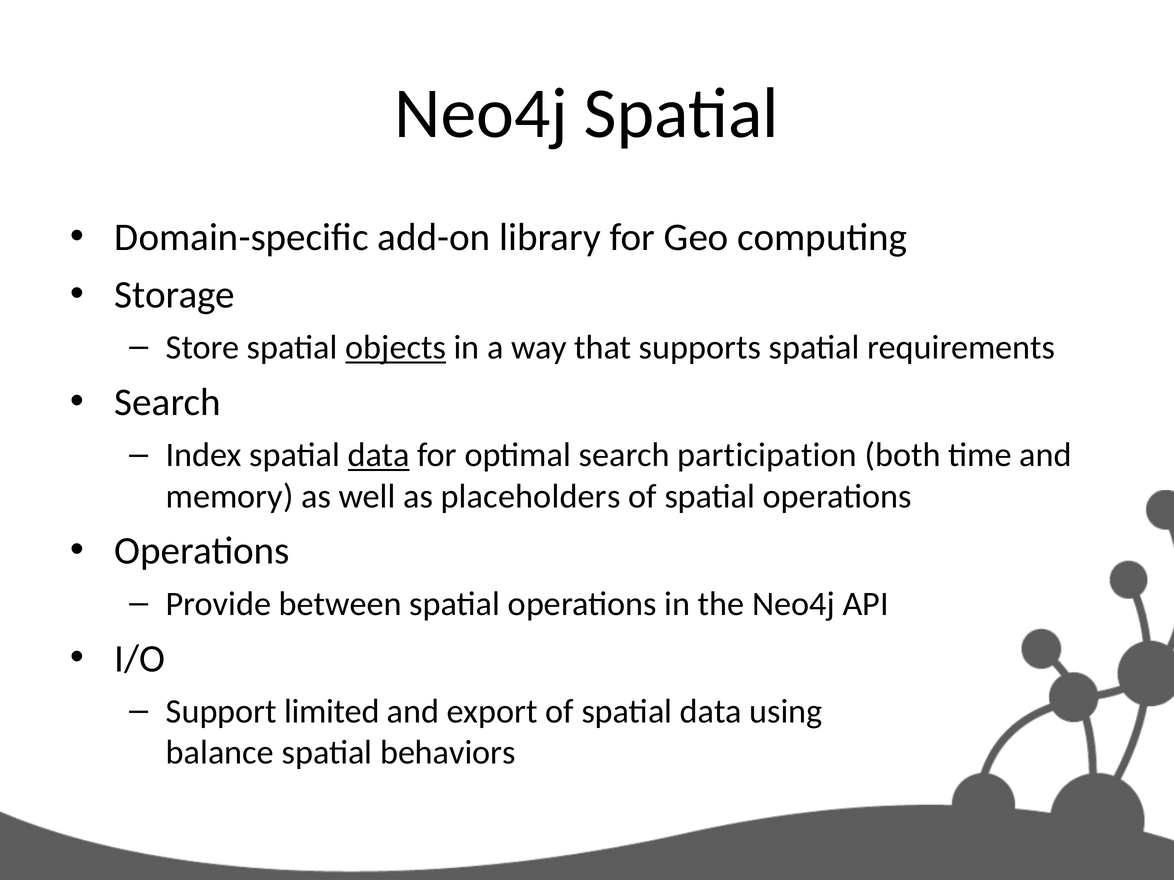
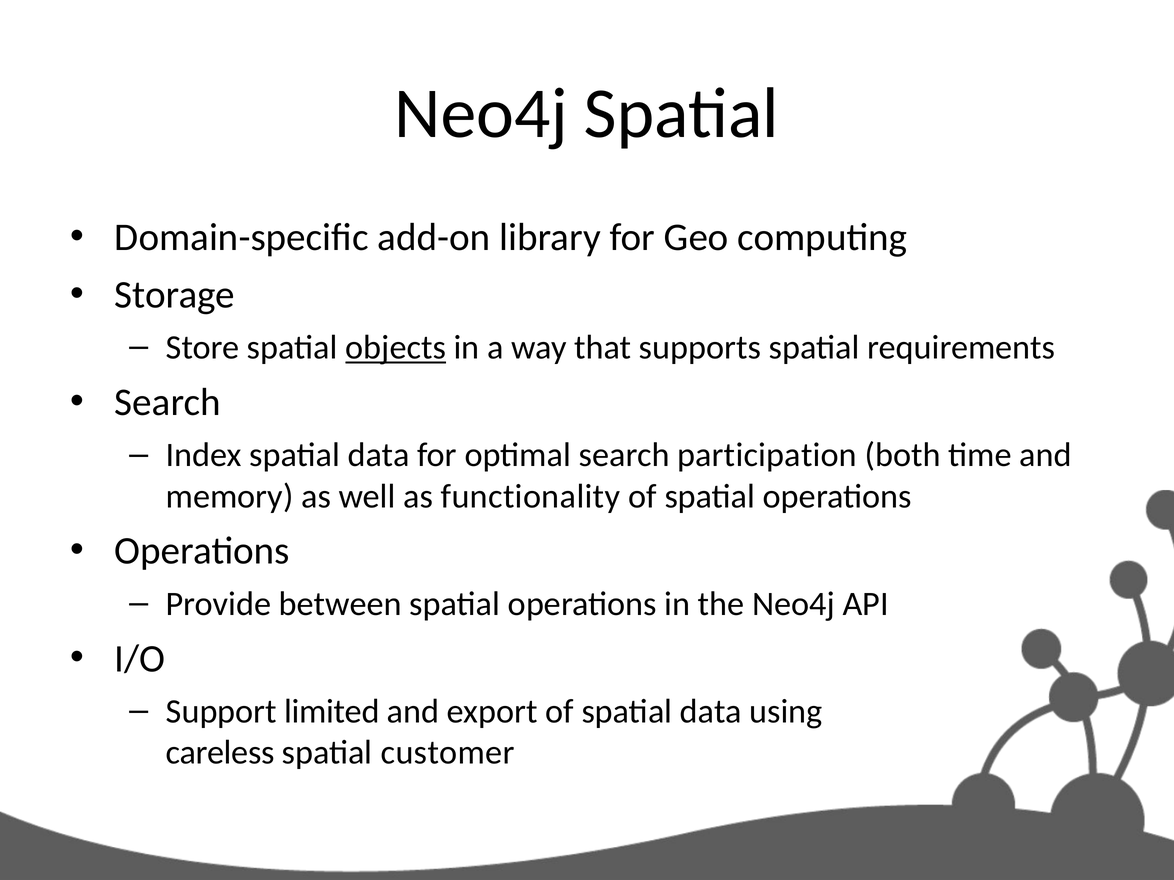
data underline: present -> none (379, 455)
placeholders: placeholders -> functionality (530, 497)
balance: balance -> careless (220, 753)
behaviors: behaviors -> customer (448, 753)
